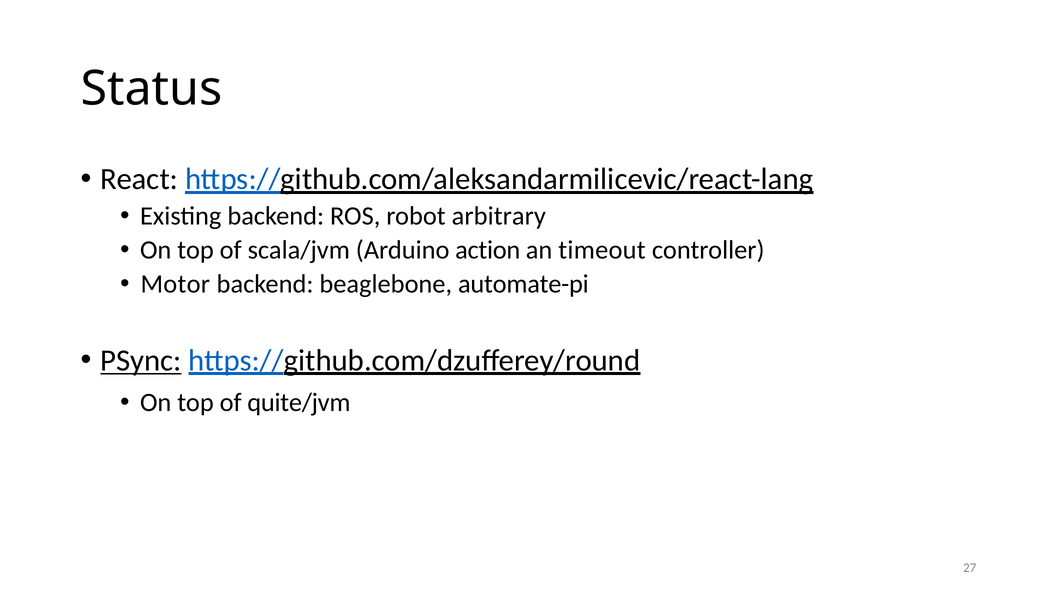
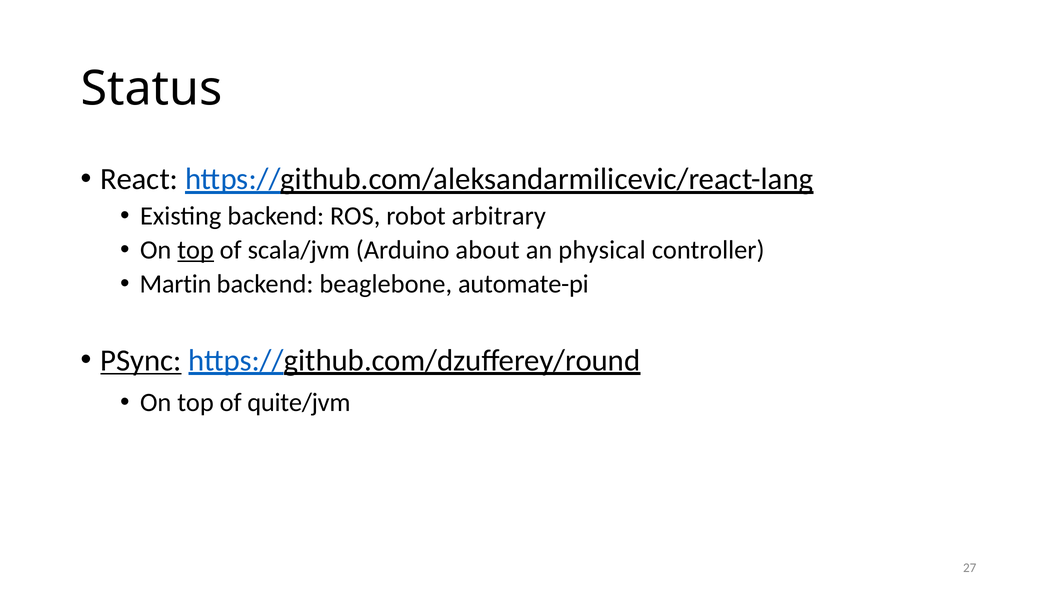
top underline: none -> present (196, 250)
action: action -> about (488, 250)
timeout: timeout -> physical (602, 250)
Motor: Motor -> Martin (176, 284)
